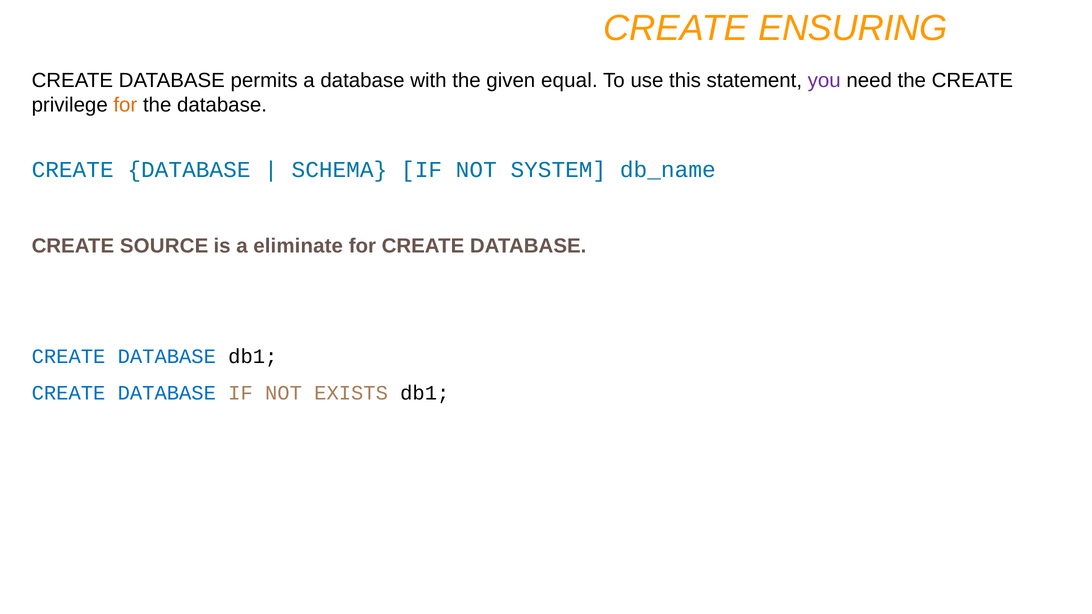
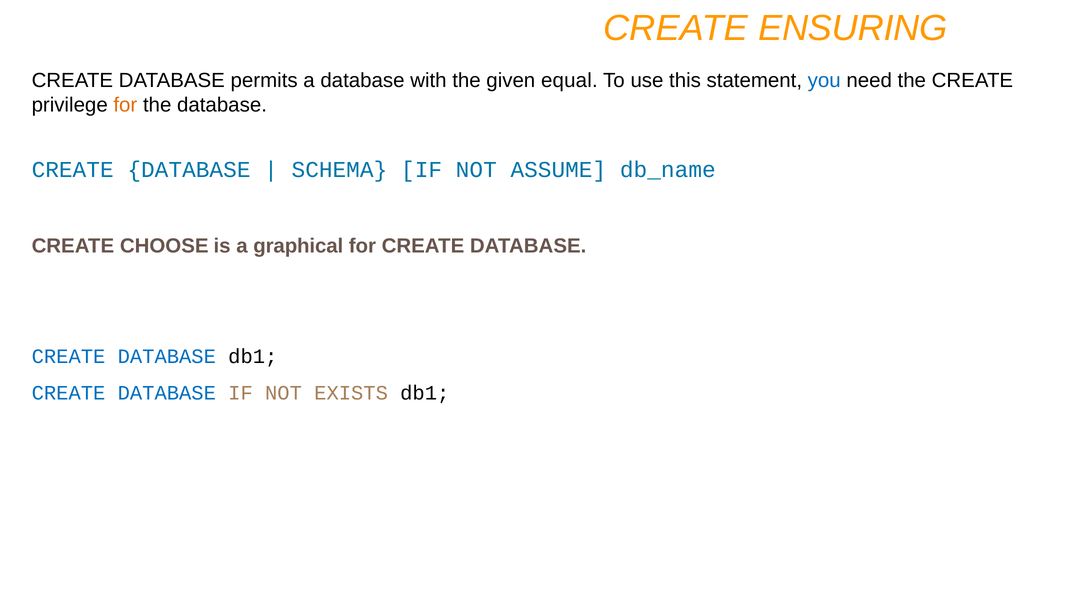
you colour: purple -> blue (824, 81)
SYSTEM: SYSTEM -> ASSUME (558, 170)
SOURCE: SOURCE -> CHOOSE (164, 246)
eliminate: eliminate -> graphical (298, 246)
